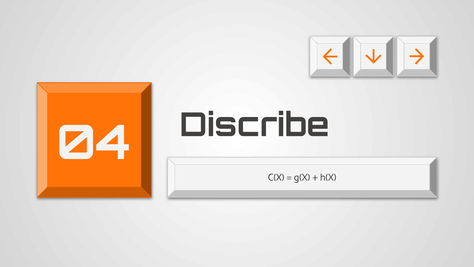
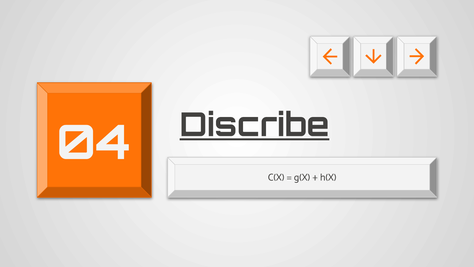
Discribe underline: none -> present (254, 125)
